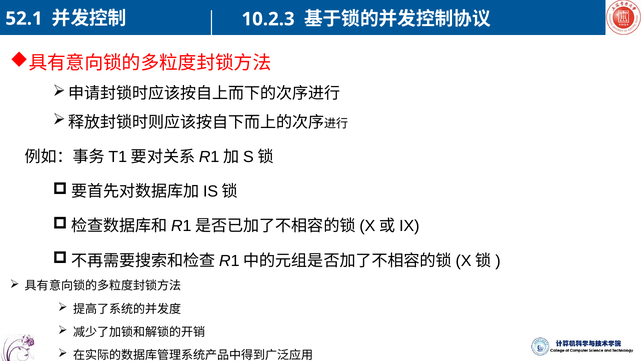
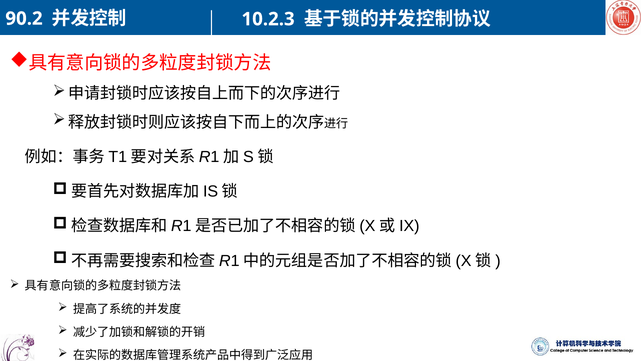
52.1: 52.1 -> 90.2 (24, 19)
